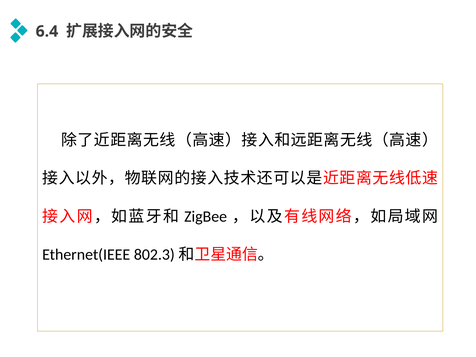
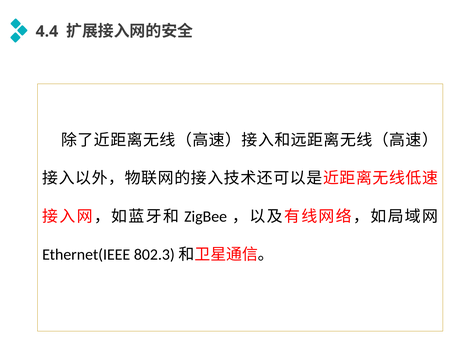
6.4: 6.4 -> 4.4 (47, 31)
